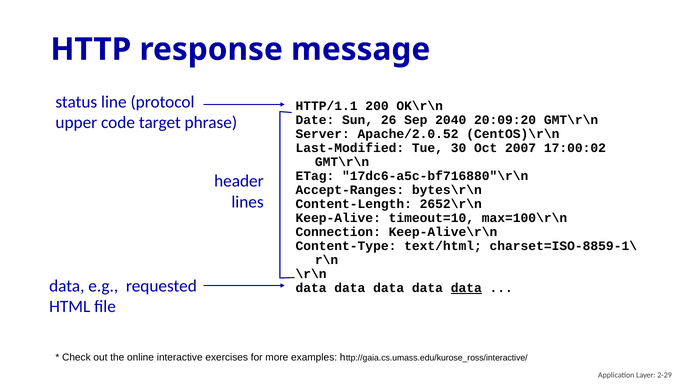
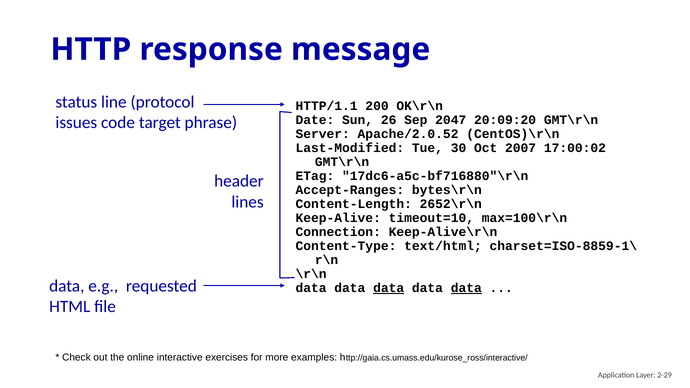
2040: 2040 -> 2047 (451, 120)
upper: upper -> issues (76, 123)
data underline: none -> present (389, 288)
